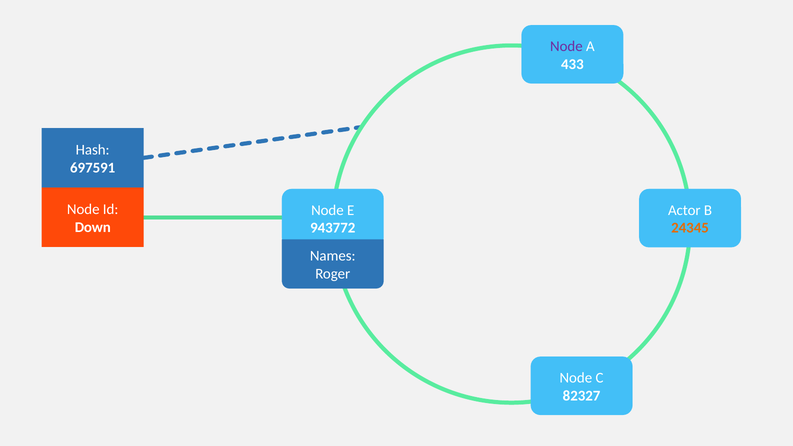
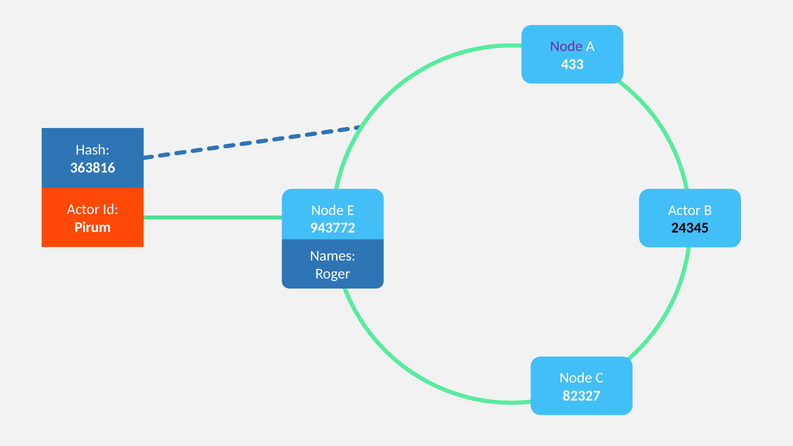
697591: 697591 -> 363816 (93, 168)
Node: Node -> Actor (83, 209)
Down: Down -> Pirum (93, 227)
24345 colour: orange -> black (690, 228)
